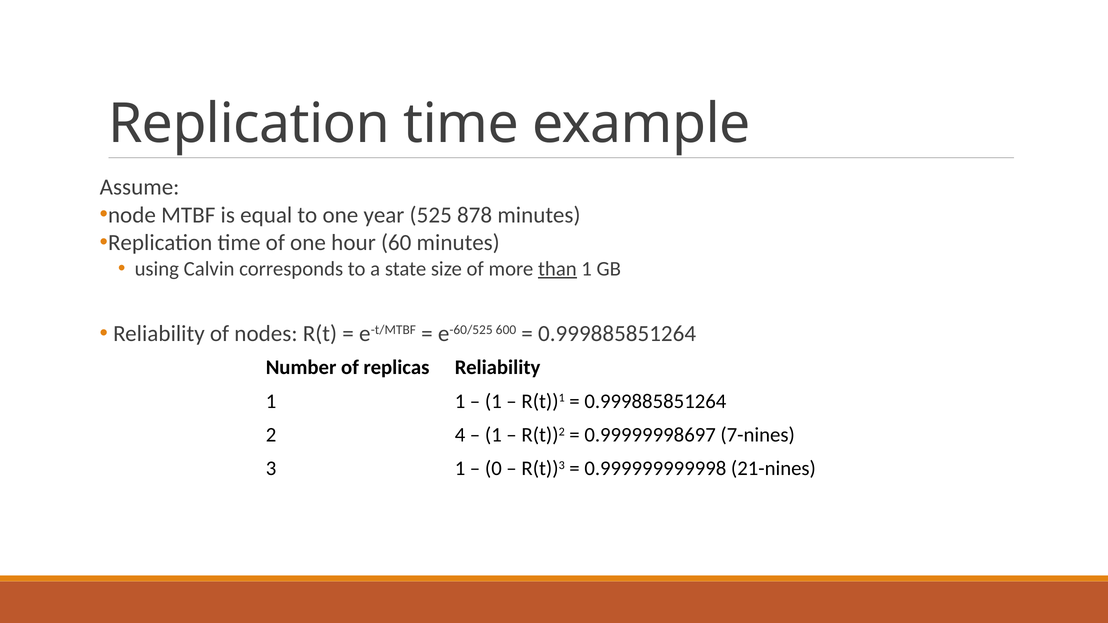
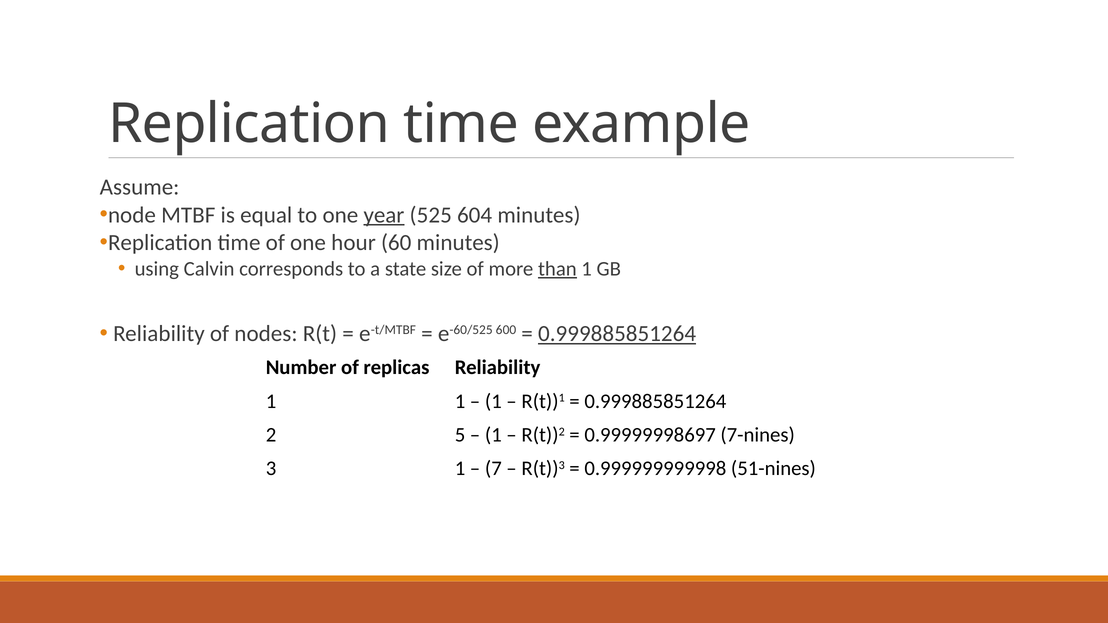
year underline: none -> present (384, 215)
878: 878 -> 604 (475, 215)
0.999885851264 underline: none -> present (617, 334)
4: 4 -> 5 (460, 435)
0: 0 -> 7 (493, 469)
21-nines: 21-nines -> 51-nines (773, 469)
